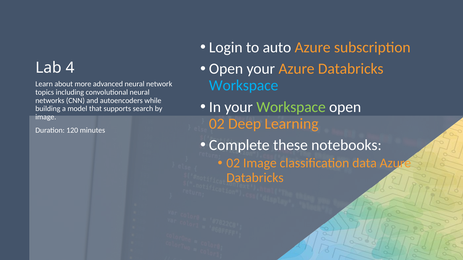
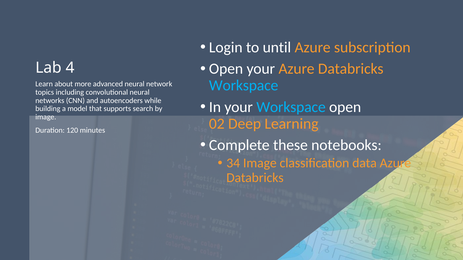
auto: auto -> until (277, 47)
Workspace colour: light green -> light blue (291, 107)
02: 02 -> 34 (233, 163)
